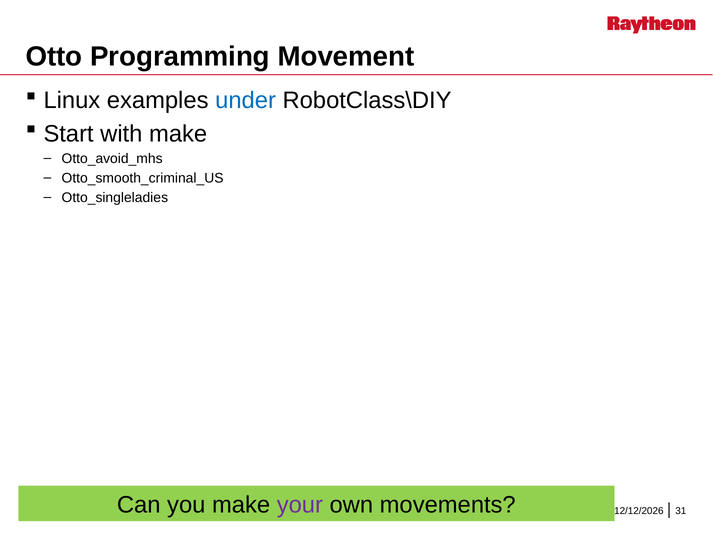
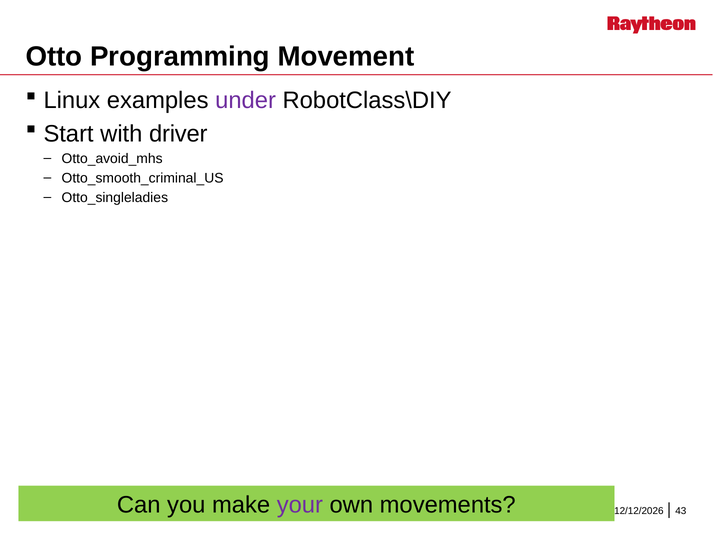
under colour: blue -> purple (246, 101)
with make: make -> driver (178, 134)
31: 31 -> 43 (681, 511)
